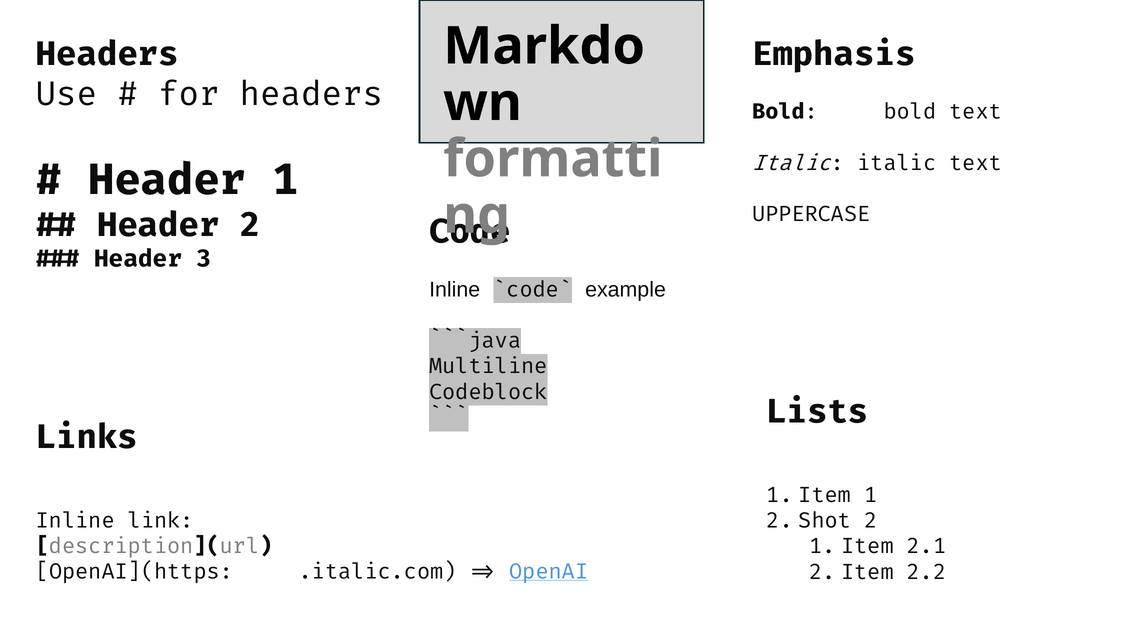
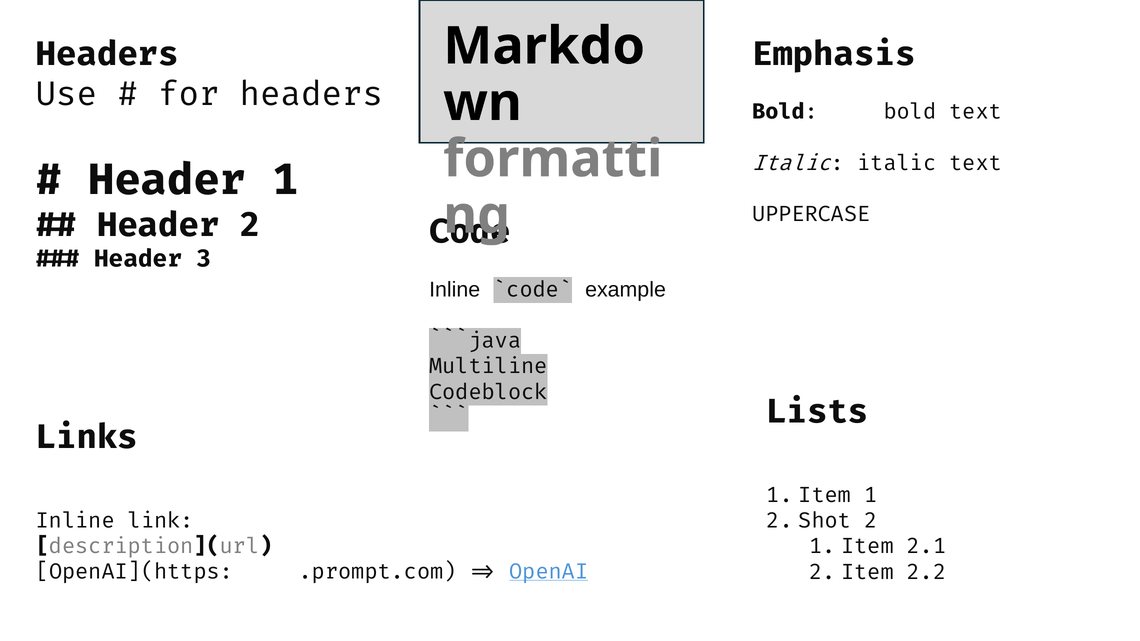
OpenAI](https://www.italic.com: OpenAI](https://www.italic.com -> OpenAI](https://www.prompt.com (246, 572)
